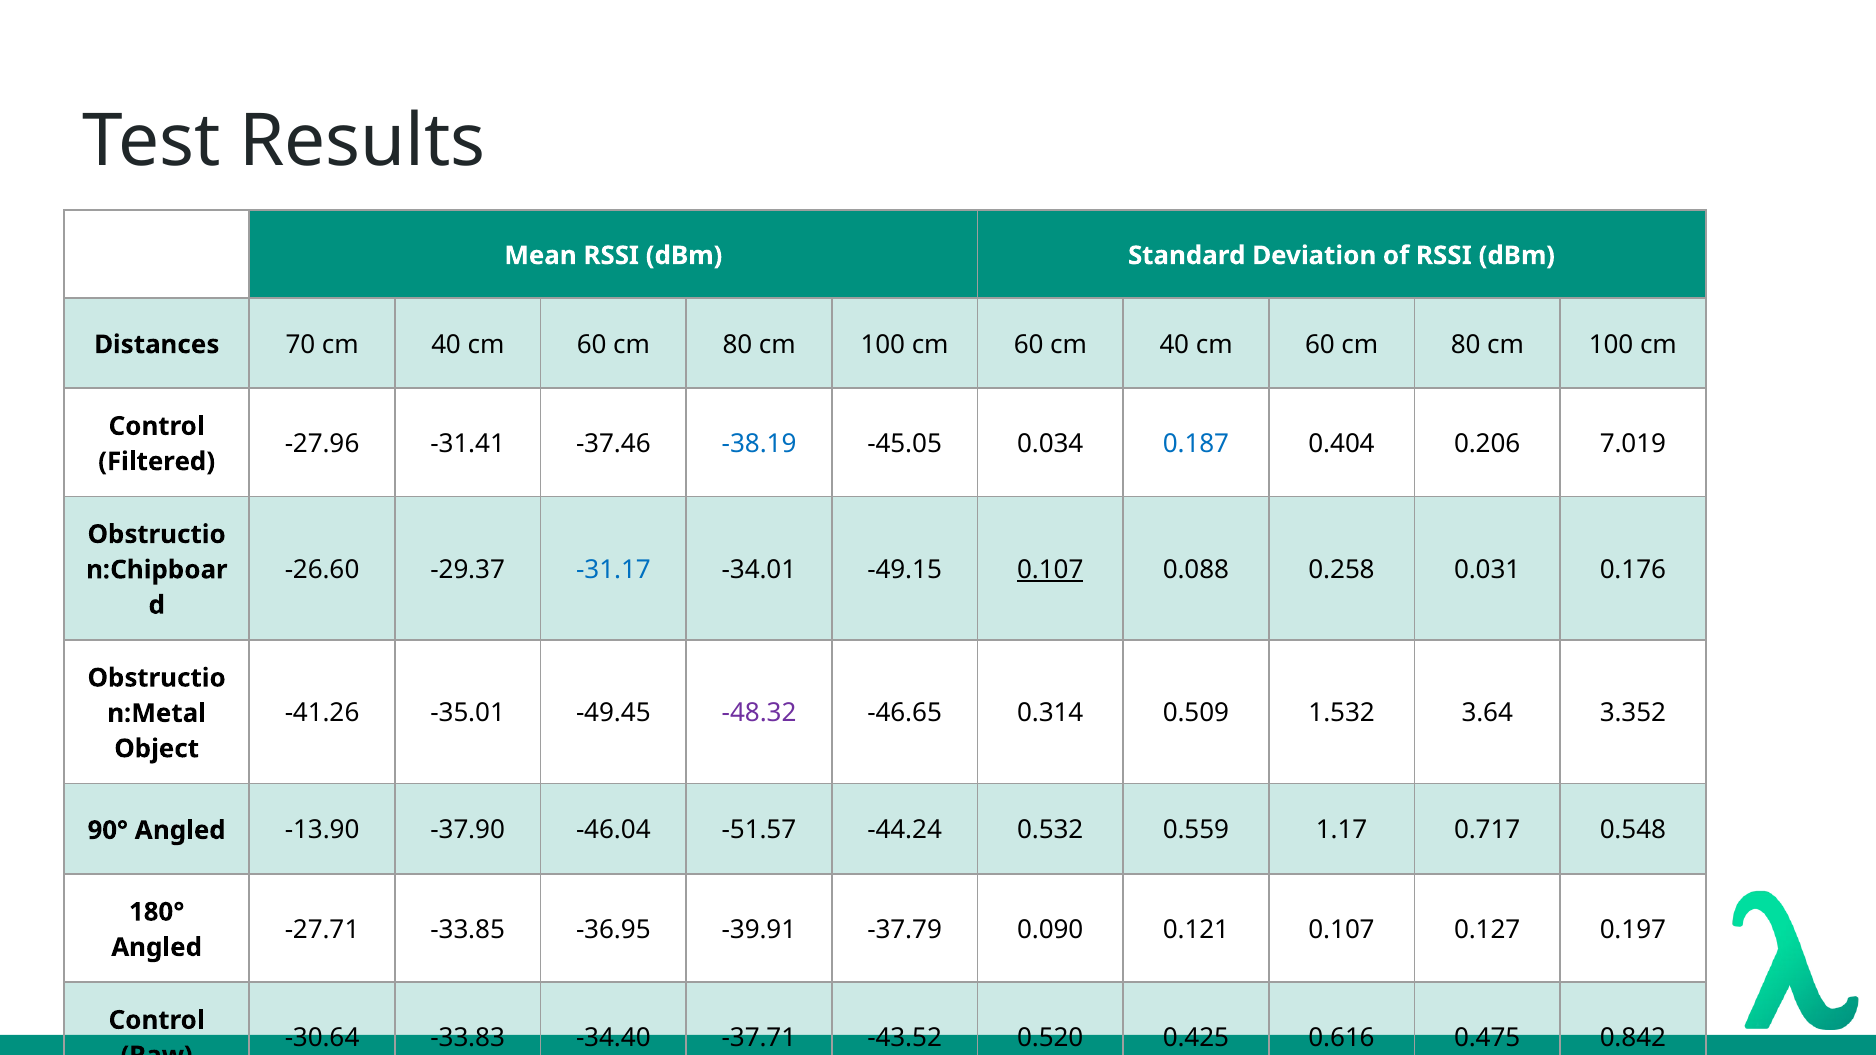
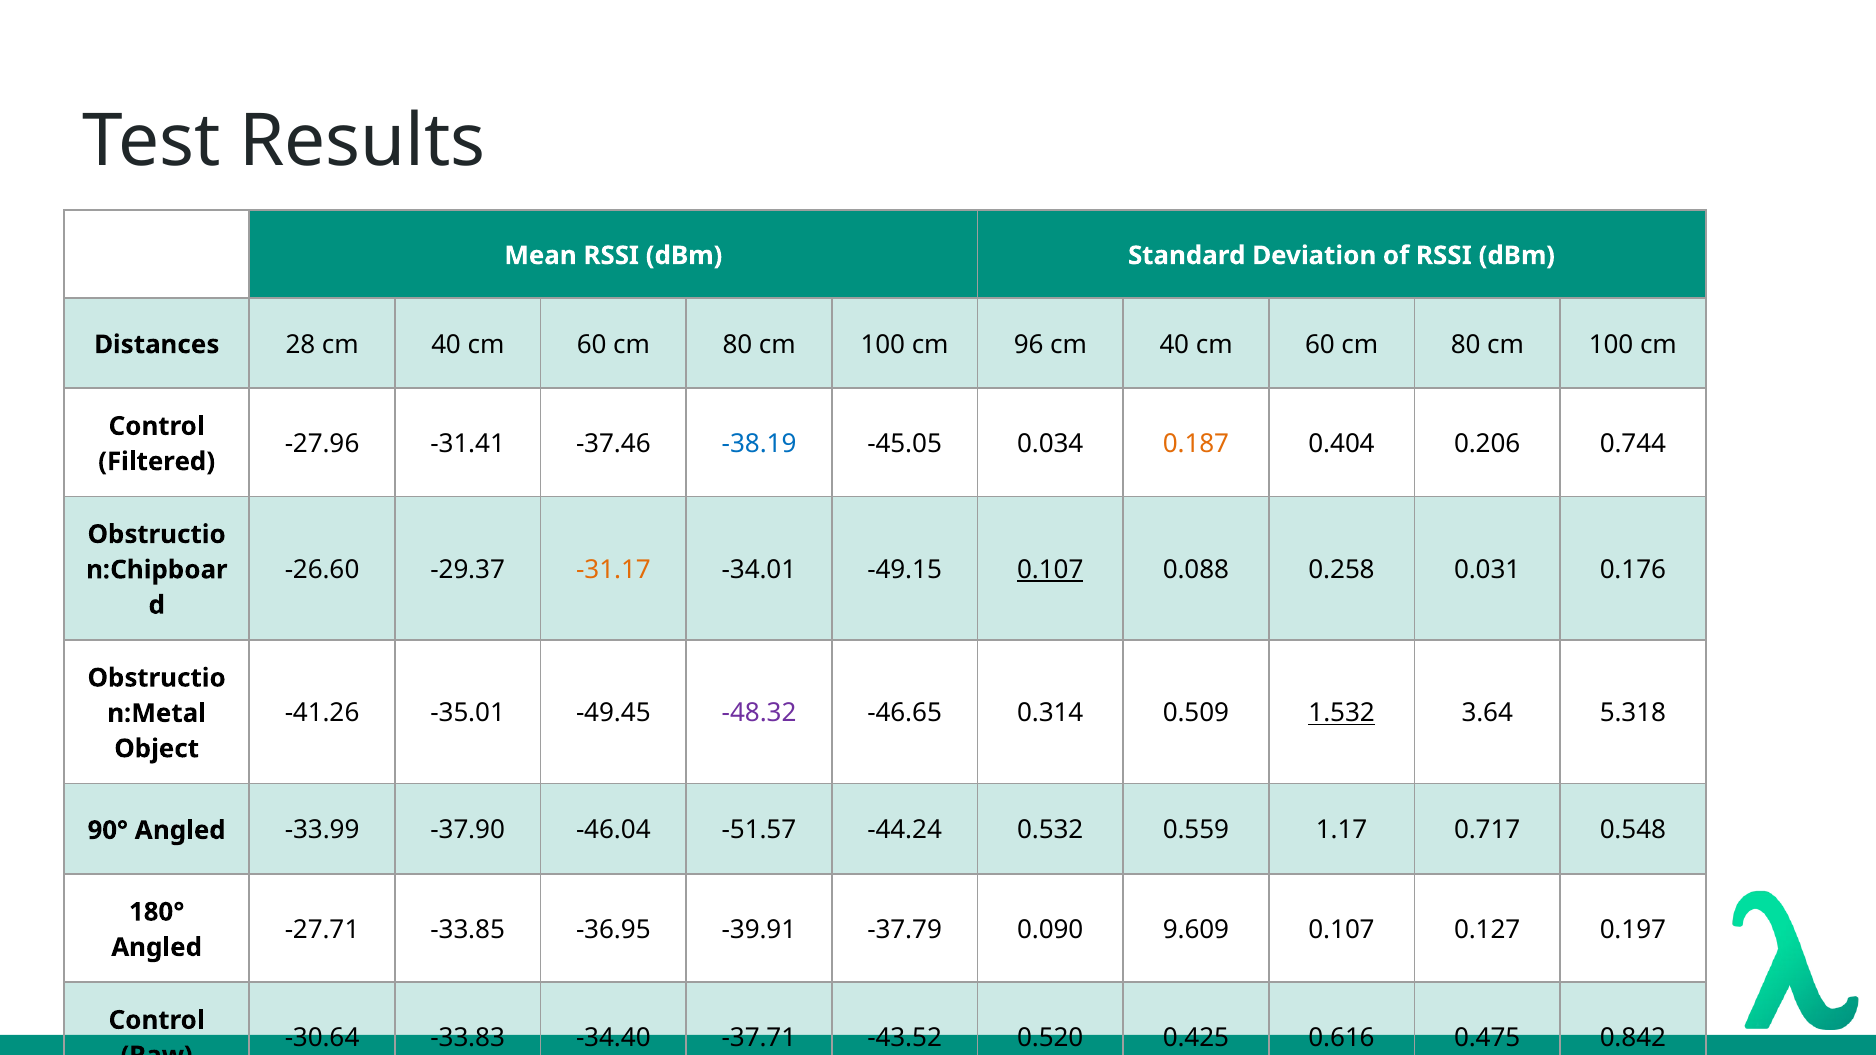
70: 70 -> 28 (300, 345)
100 cm 60: 60 -> 96 (1029, 345)
0.187 colour: blue -> orange (1196, 444)
7.019: 7.019 -> 0.744 (1633, 444)
-31.17 colour: blue -> orange (613, 570)
1.532 underline: none -> present (1342, 714)
3.352: 3.352 -> 5.318 (1633, 714)
-13.90: -13.90 -> -33.99 (322, 831)
0.121: 0.121 -> 9.609 (1196, 930)
